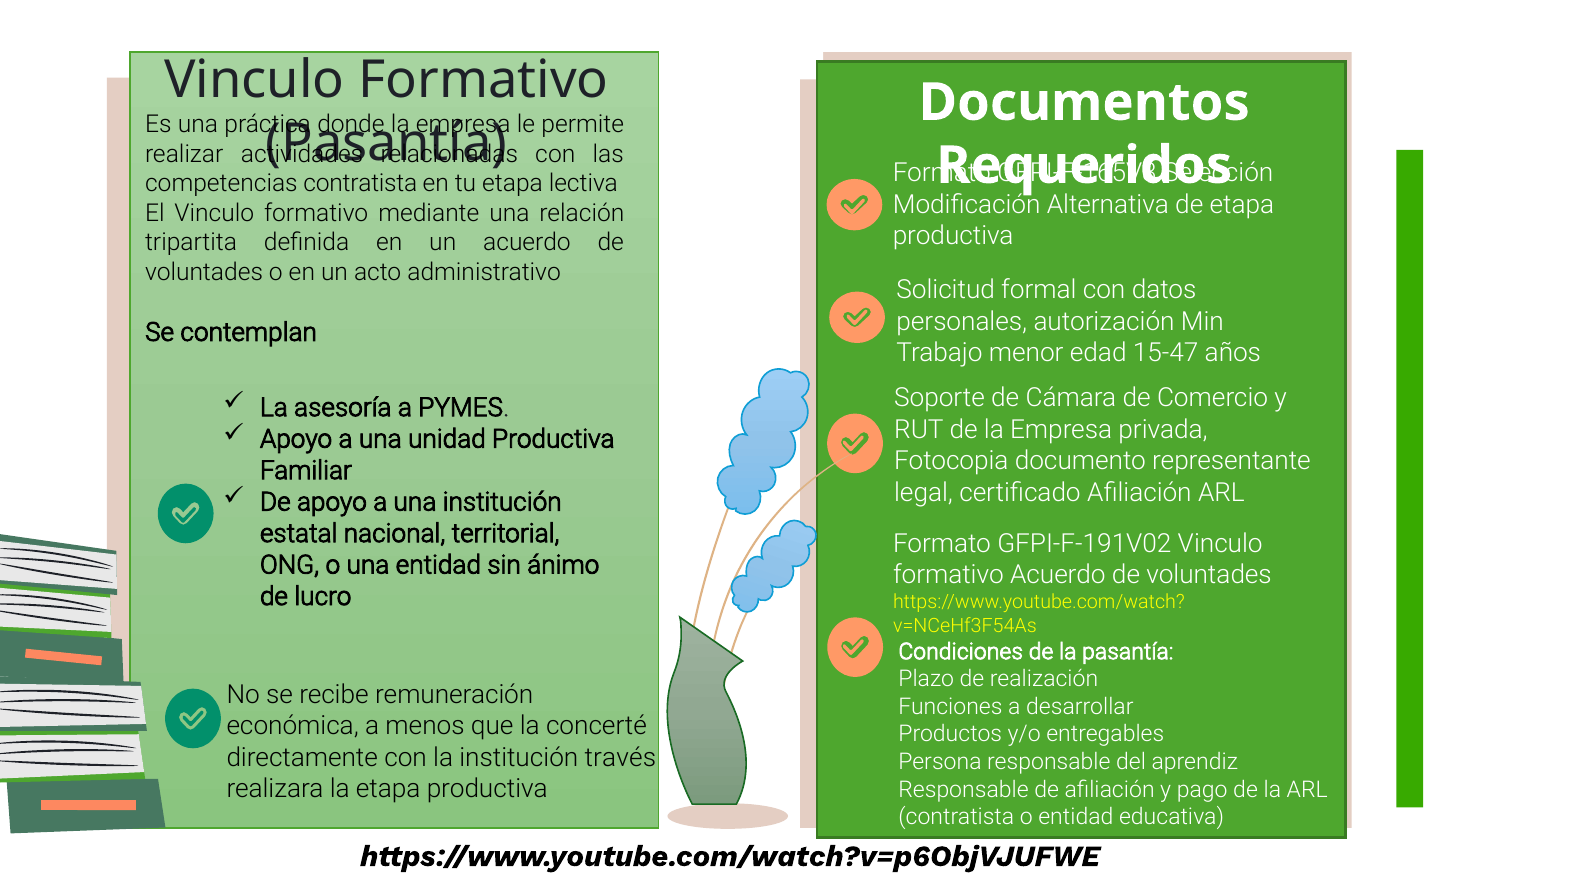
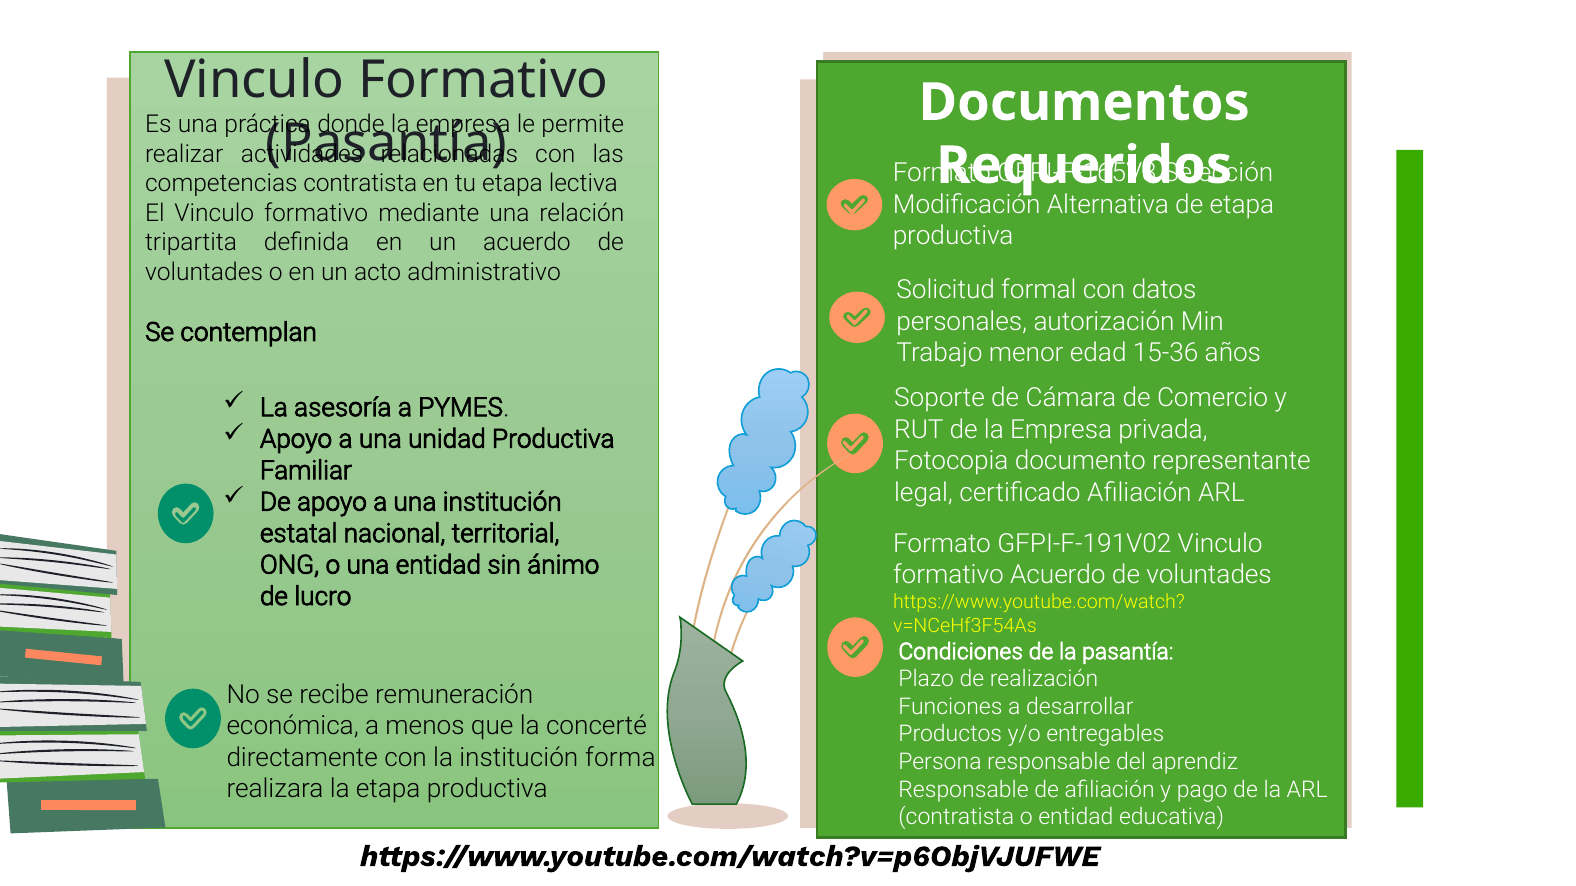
15-47: 15-47 -> 15-36 (1166, 353)
través: través -> forma (620, 758)
